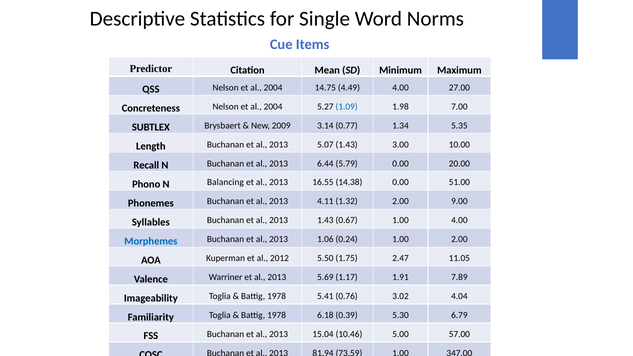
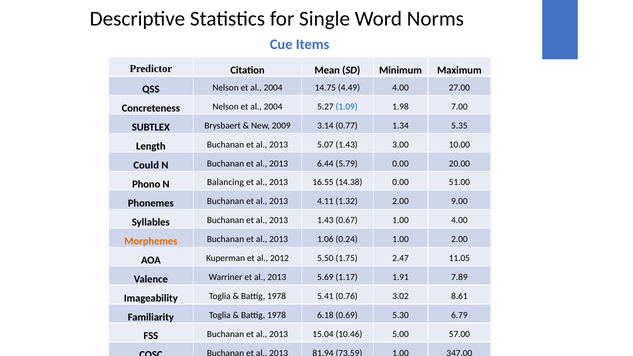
Recall: Recall -> Could (146, 165)
Morphemes colour: blue -> orange (151, 241)
4.04: 4.04 -> 8.61 (459, 296)
0.39: 0.39 -> 0.69 (347, 315)
